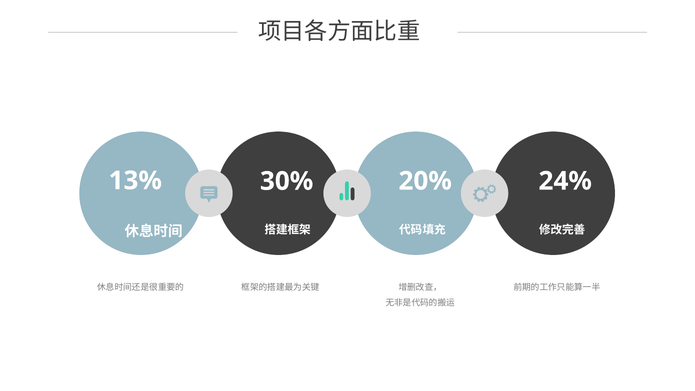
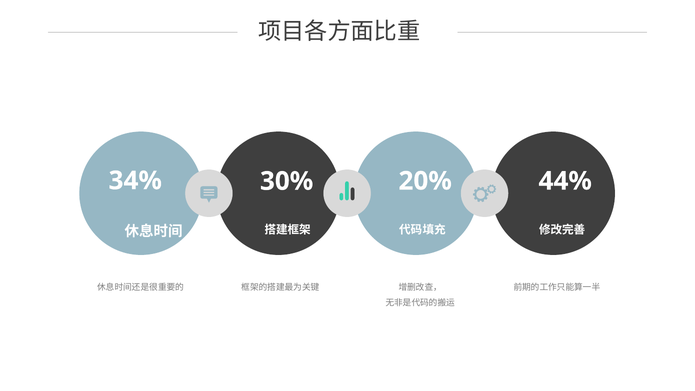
13%: 13% -> 34% (135, 181)
24%: 24% -> 44% (565, 181)
